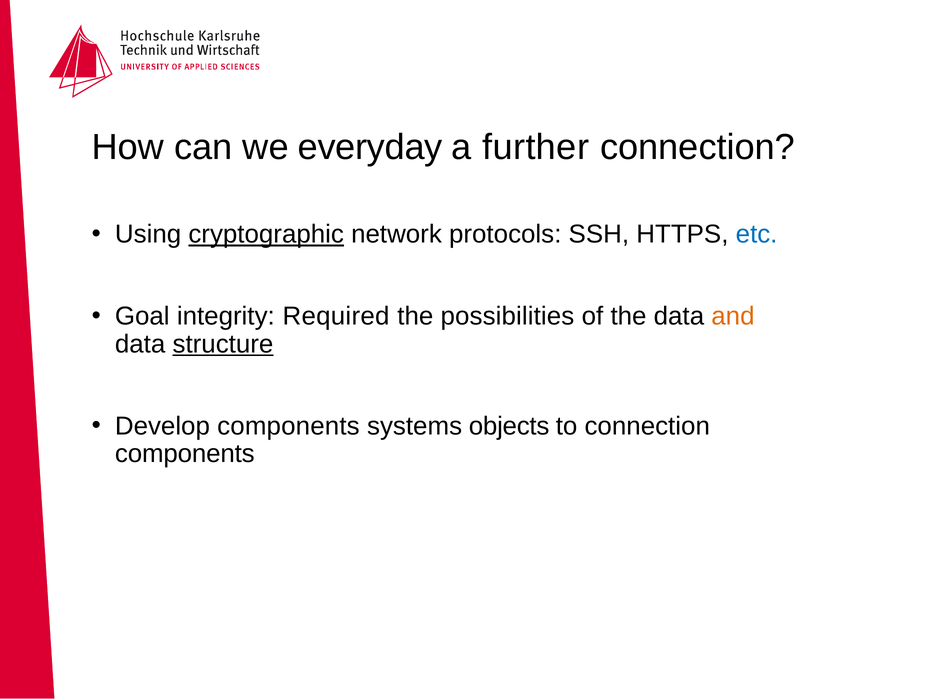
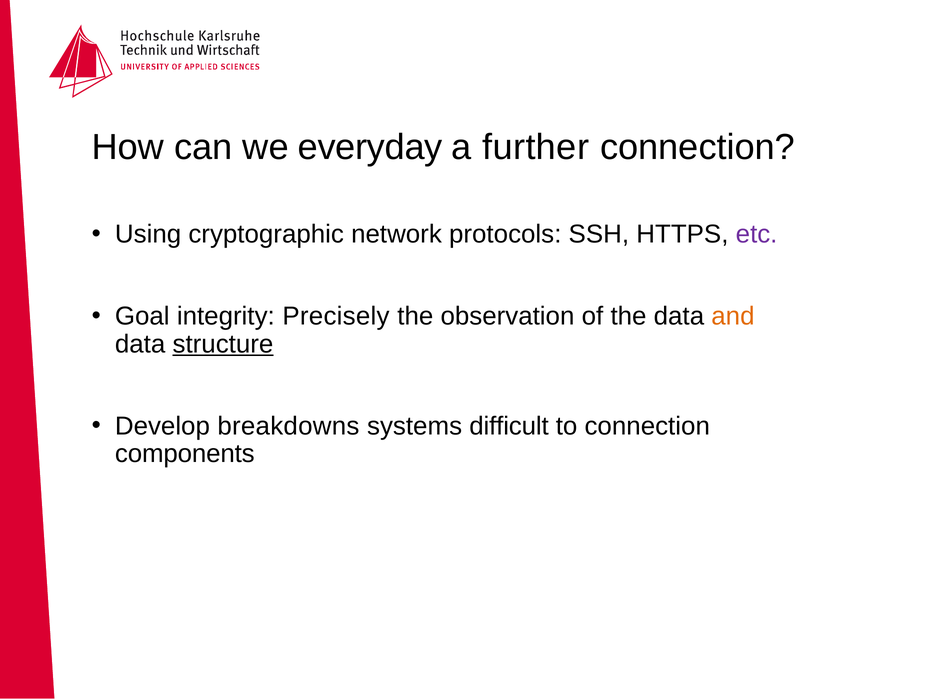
cryptographic underline: present -> none (266, 234)
etc colour: blue -> purple (757, 234)
Required: Required -> Precisely (336, 316)
possibilities: possibilities -> observation (507, 316)
Develop components: components -> breakdowns (288, 426)
objects: objects -> difficult (509, 426)
